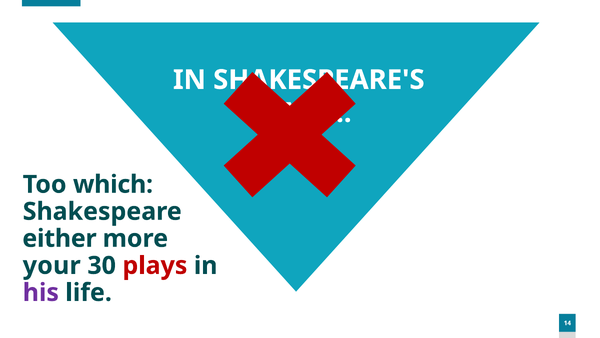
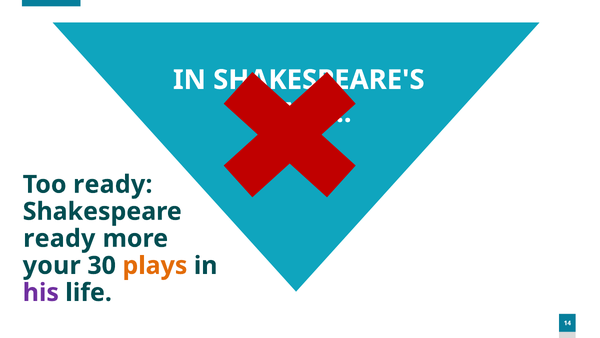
Too which: which -> ready (113, 184)
either: either -> ready (59, 238)
plays colour: red -> orange (155, 265)
